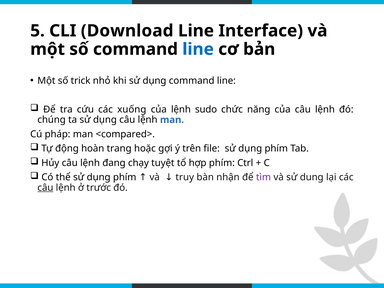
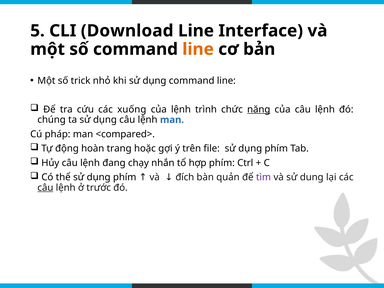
line colour: blue -> orange (198, 49)
sudo: sudo -> trình (206, 109)
năng underline: none -> present (259, 109)
tuyệt: tuyệt -> nhắn (163, 163)
truy: truy -> đích (185, 177)
nhận: nhận -> quản (228, 177)
